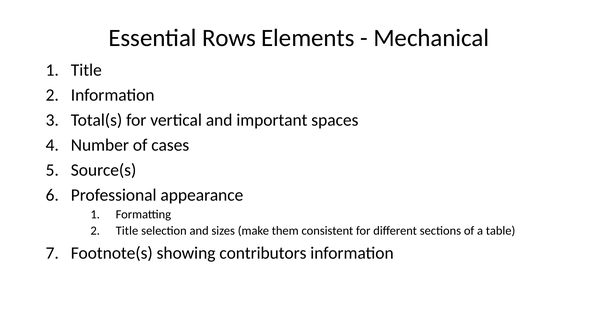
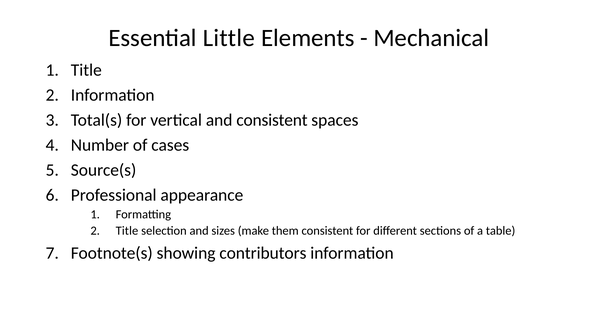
Rows: Rows -> Little (229, 38)
and important: important -> consistent (272, 120)
